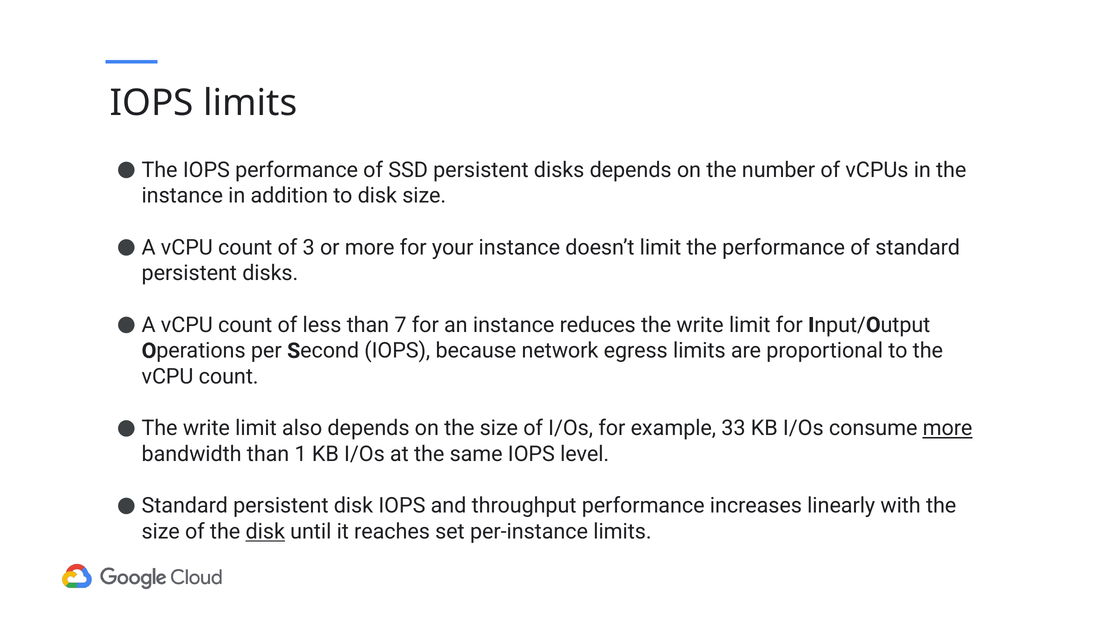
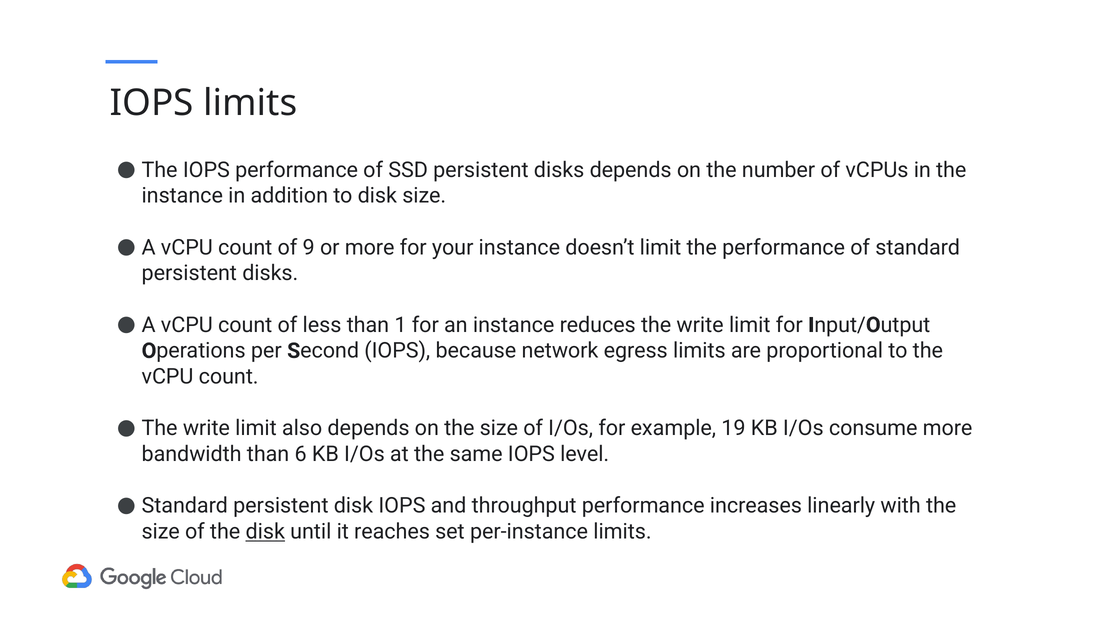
3: 3 -> 9 (309, 248)
7: 7 -> 1 (400, 325)
33: 33 -> 19 (733, 429)
more underline: present -> none (948, 429)
1: 1 -> 6 (301, 454)
